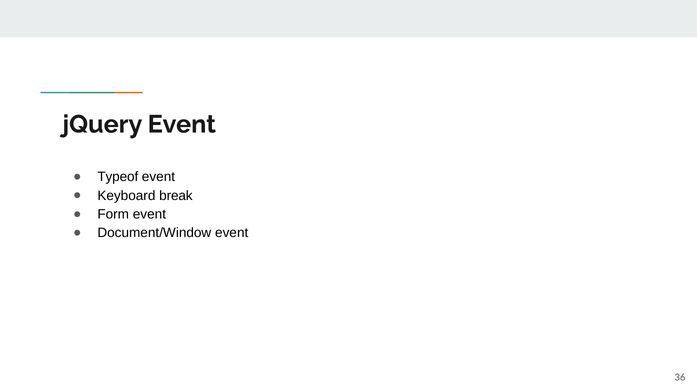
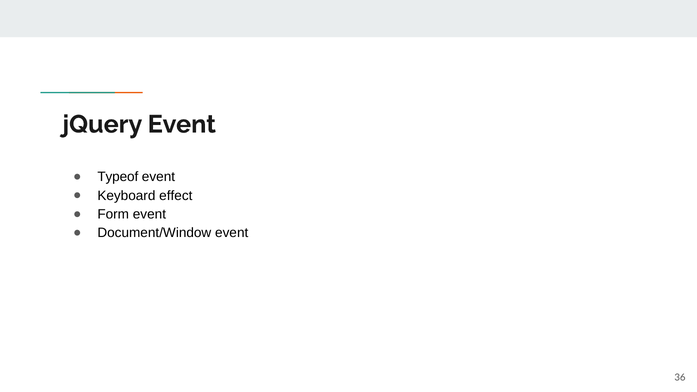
break: break -> effect (176, 196)
